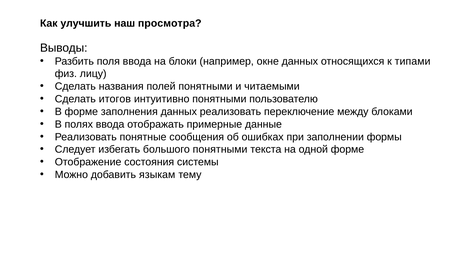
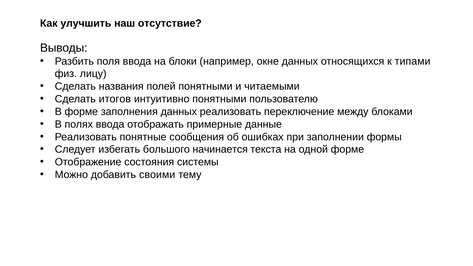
просмотра: просмотра -> отсутствие (170, 23)
большого понятными: понятными -> начинается (220, 150)
языкам: языкам -> своими (157, 175)
